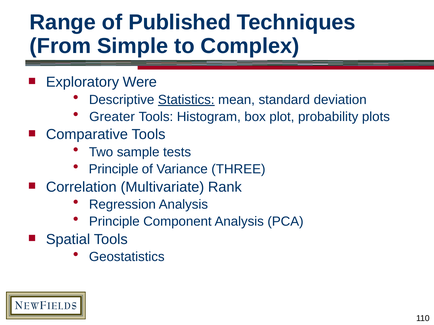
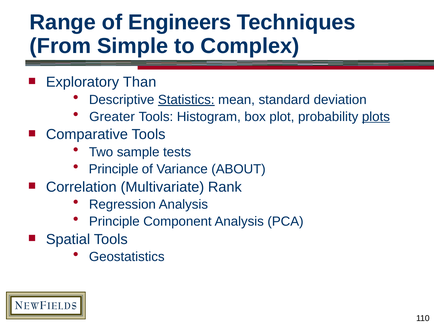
Published: Published -> Engineers (180, 22)
Were: Were -> Than (140, 82)
plots underline: none -> present (376, 117)
THREE: THREE -> ABOUT (238, 169)
